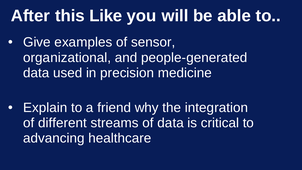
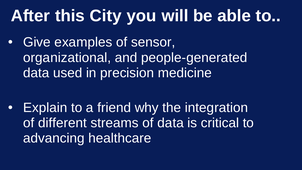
Like: Like -> City (106, 16)
